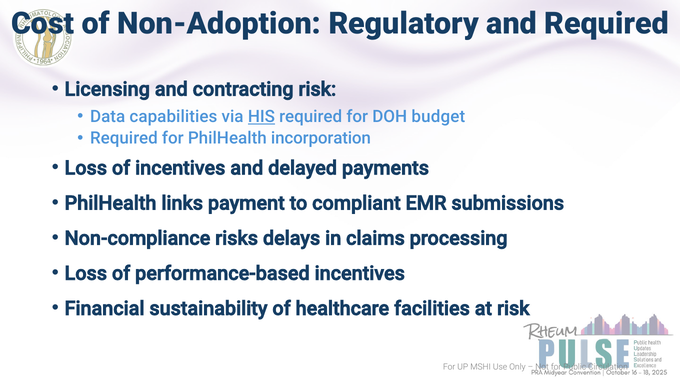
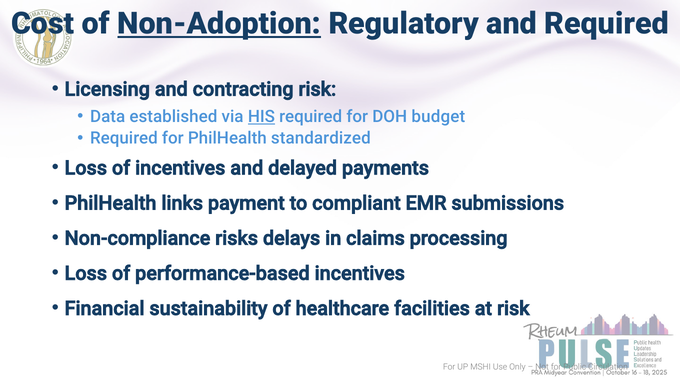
Non-Adoption underline: none -> present (219, 24)
capabilities: capabilities -> established (173, 117)
incorporation: incorporation -> standardized (321, 139)
